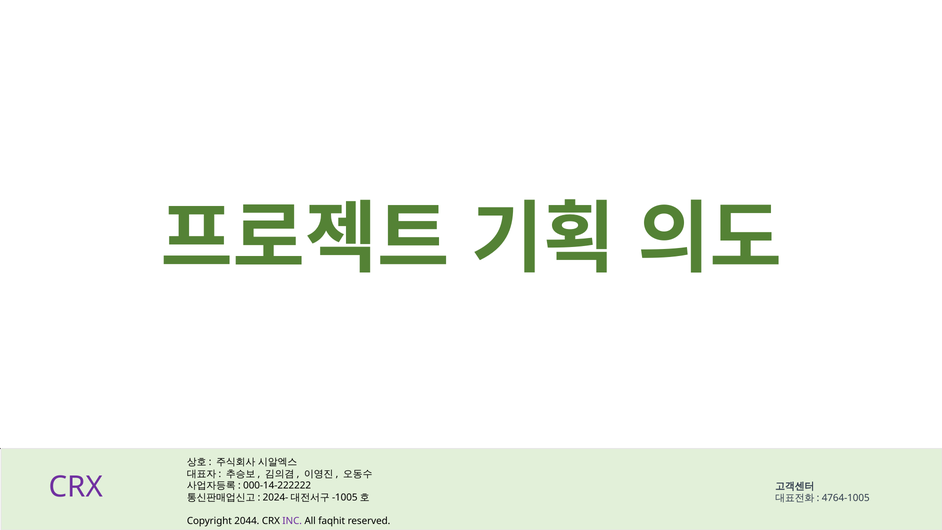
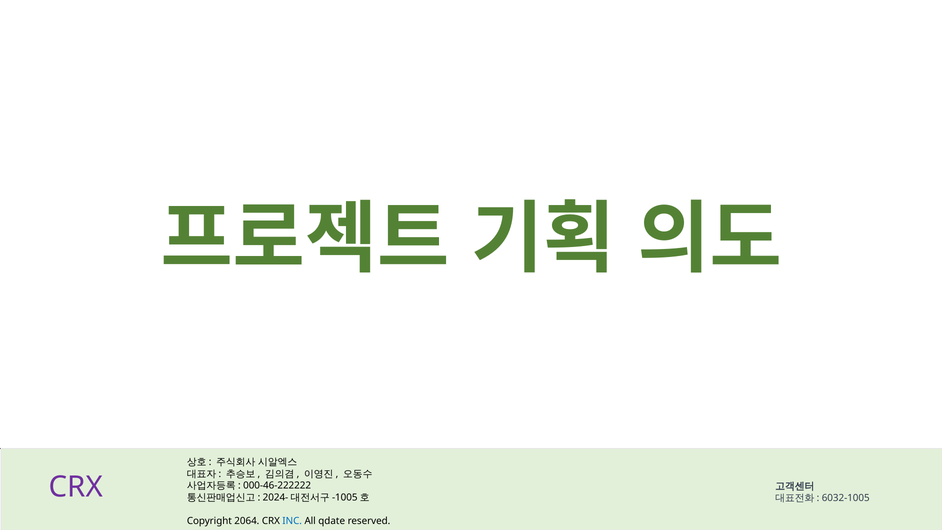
000-14-222222: 000-14-222222 -> 000-46-222222 (277, 486)
4764-1005: 4764-1005 -> 6032-1005 (846, 498)
2044: 2044 -> 2064 (247, 521)
INC colour: purple -> blue (292, 521)
faqhit: faqhit -> qdate (332, 521)
